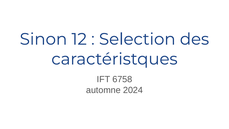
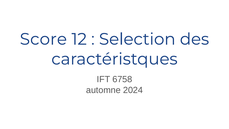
Sinon: Sinon -> Score (43, 39)
